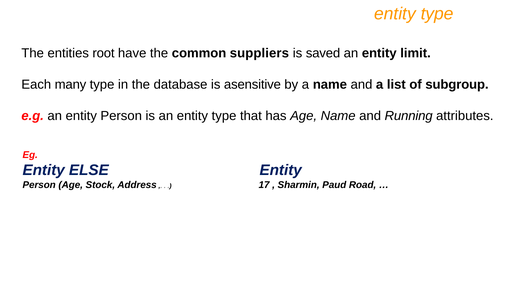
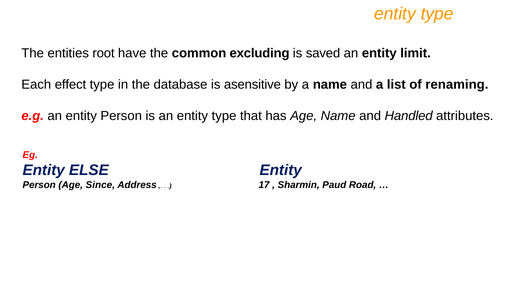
suppliers: suppliers -> excluding (260, 53)
many: many -> effect (70, 85)
subgroup: subgroup -> renaming (457, 85)
Running: Running -> Handled (409, 116)
Stock: Stock -> Since (100, 185)
